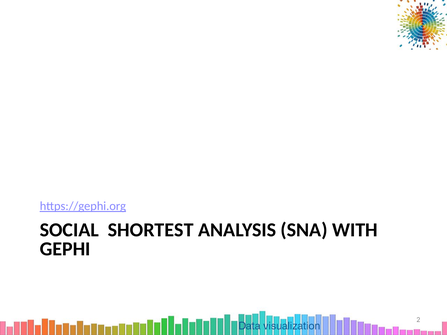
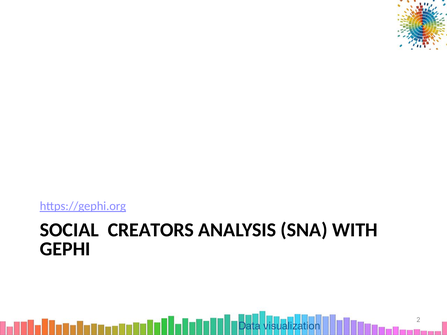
SHORTEST: SHORTEST -> CREATORS (151, 230)
